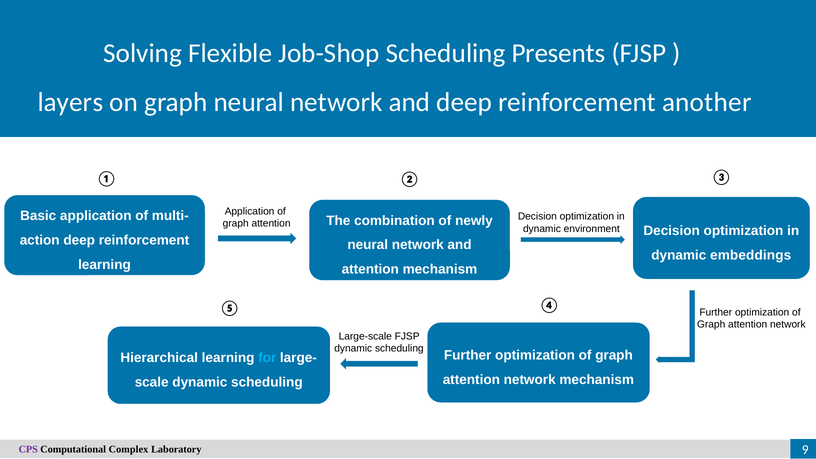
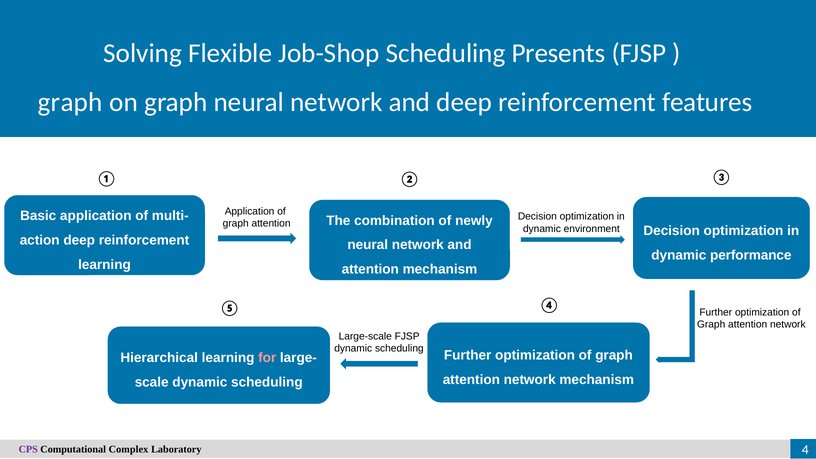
layers: layers -> graph (70, 102)
another: another -> features (707, 102)
embeddings: embeddings -> performance (751, 255)
for colour: light blue -> pink (267, 358)
9: 9 -> 4 (805, 450)
